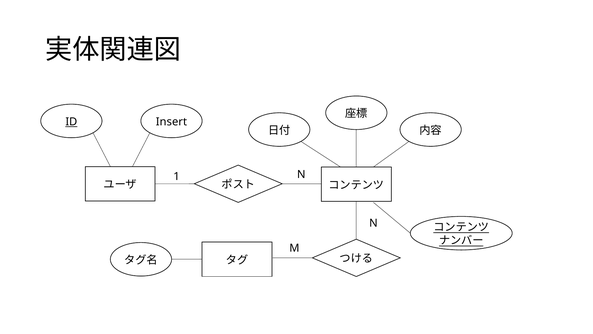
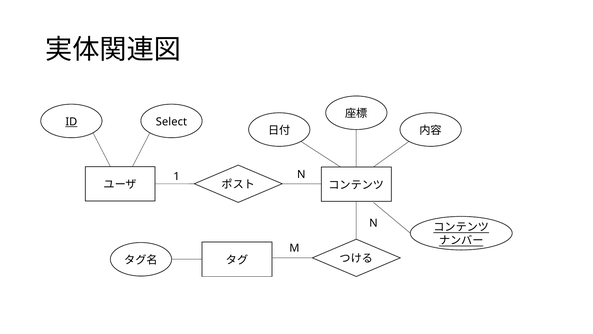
Insert: Insert -> Select (171, 122)
